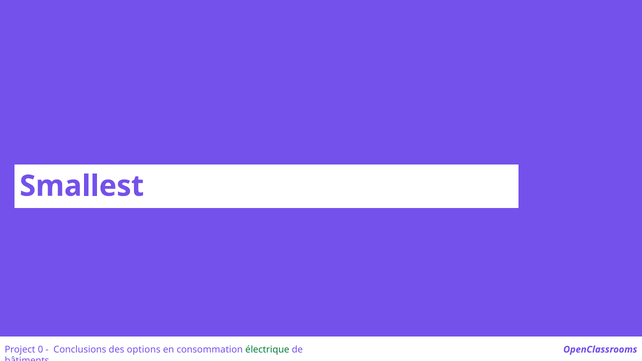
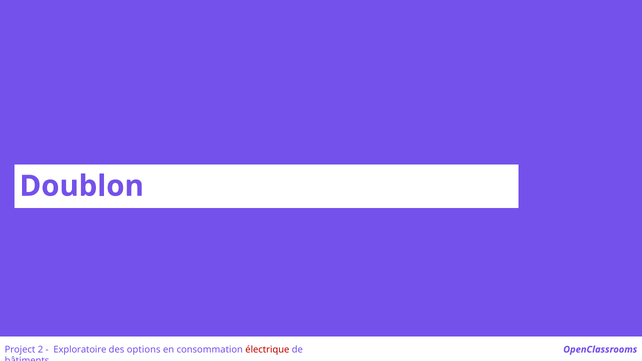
Smallest: Smallest -> Doublon (82, 186)
0: 0 -> 2 (40, 350)
Conclusions: Conclusions -> Exploratoire (80, 350)
électrique colour: green -> red (267, 350)
